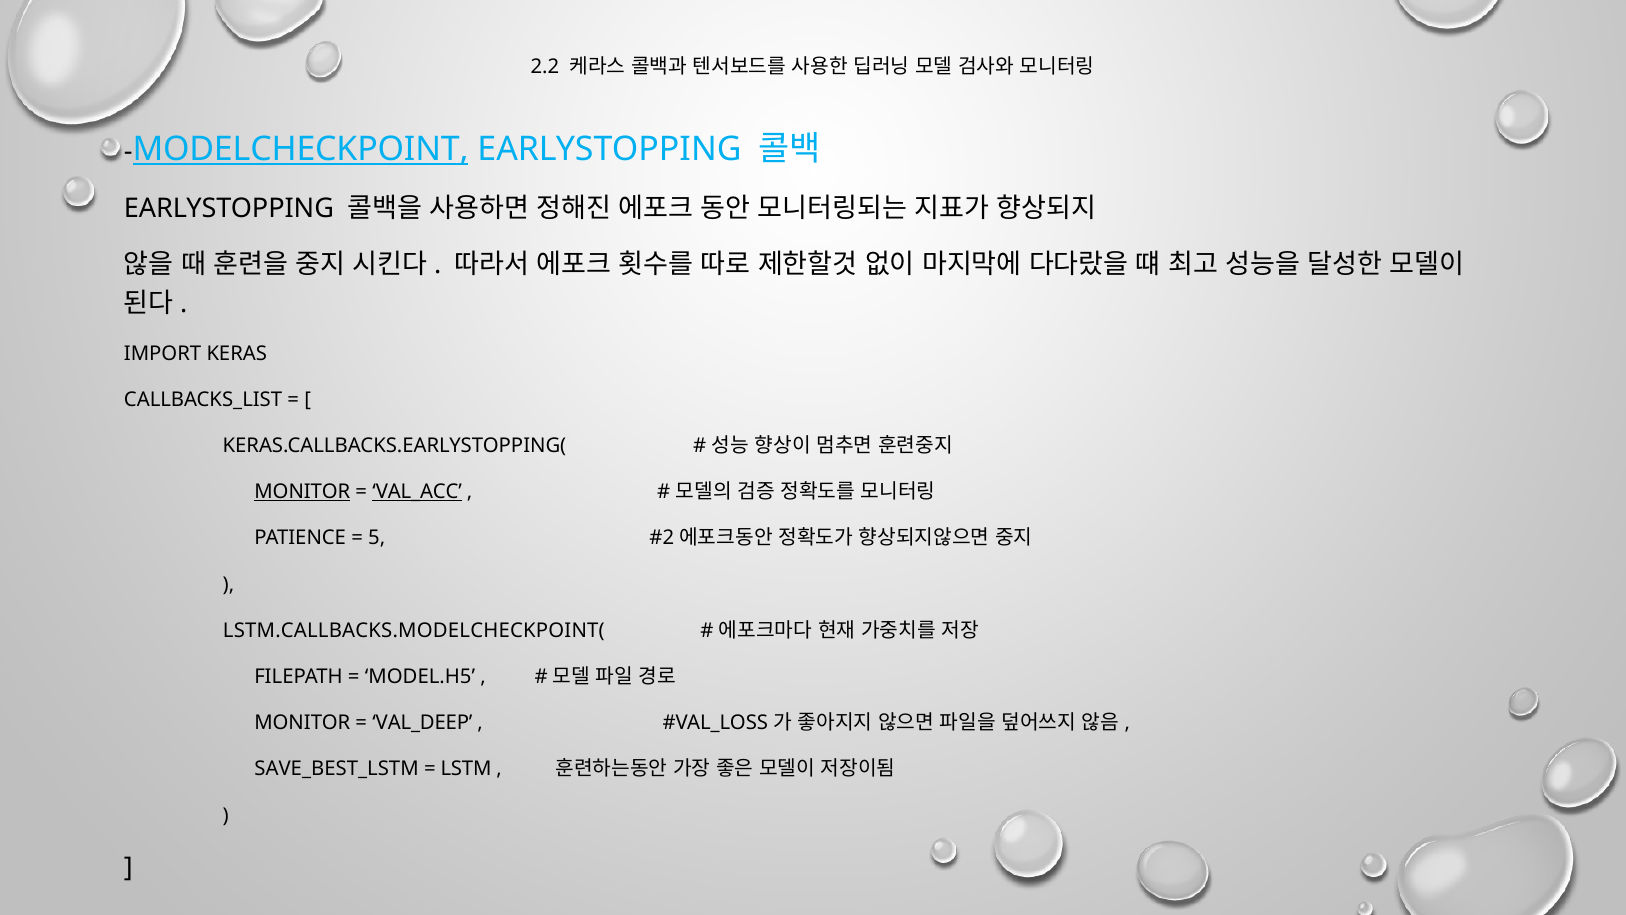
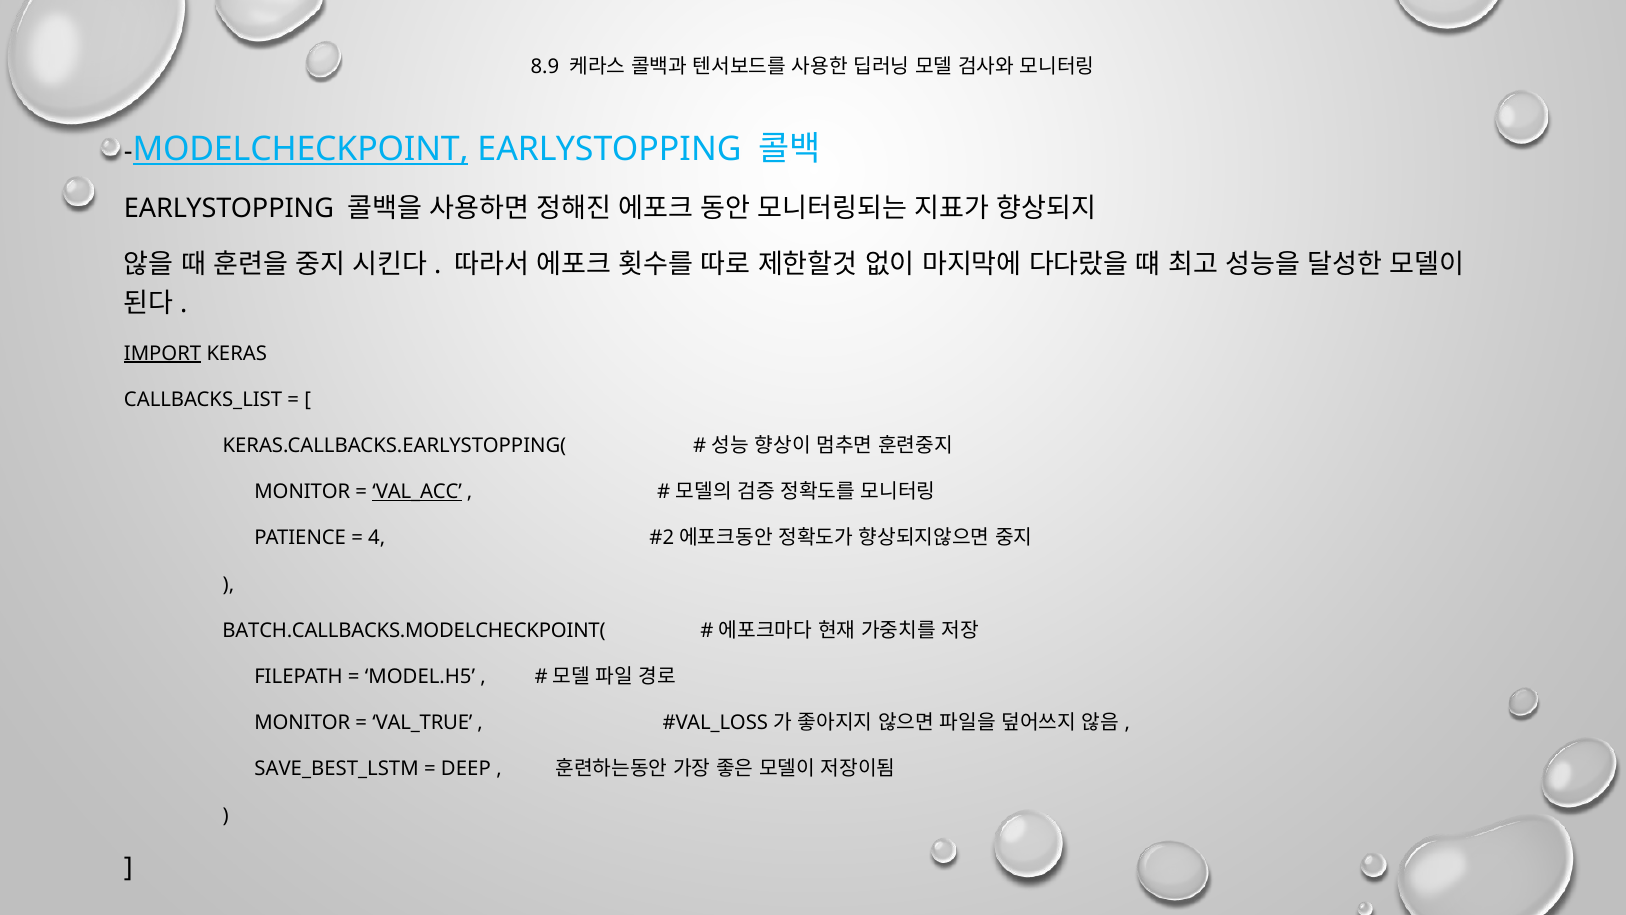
2.2: 2.2 -> 8.9 (545, 67)
IMPORT underline: none -> present (163, 353)
MONITOR underline: present -> none (302, 492)
5: 5 -> 4 (377, 538)
LSTM.CALLBACKS.MODELCHECKPOINT(: LSTM.CALLBACKS.MODELCHECKPOINT( -> BATCH.CALLBACKS.MODELCHECKPOINT( (414, 630)
VAL_DEEP: VAL_DEEP -> VAL_TRUE (422, 723)
LSTM: LSTM -> DEEP (466, 769)
